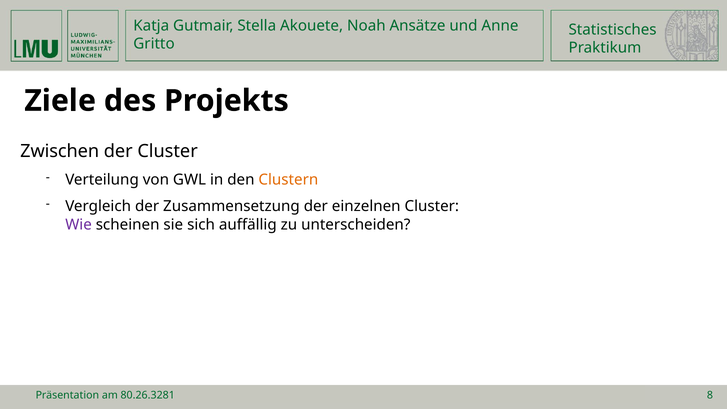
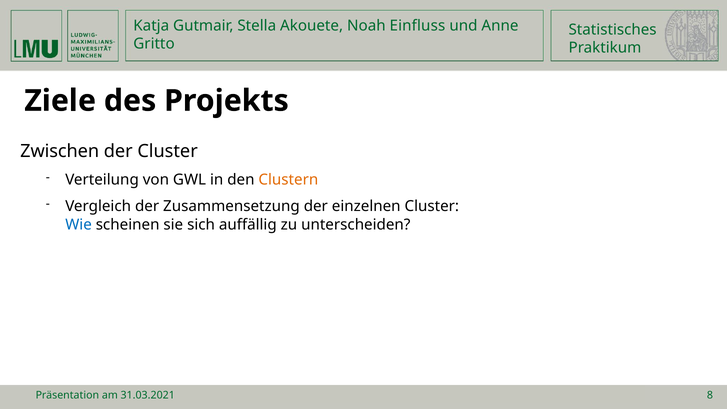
Ansätze: Ansätze -> Einfluss (417, 26)
Wie colour: purple -> blue (79, 224)
80.26.3281: 80.26.3281 -> 31.03.2021 (148, 395)
